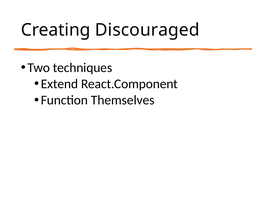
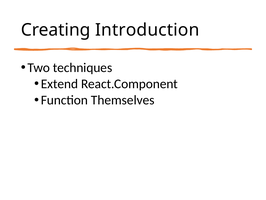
Discouraged: Discouraged -> Introduction (147, 30)
